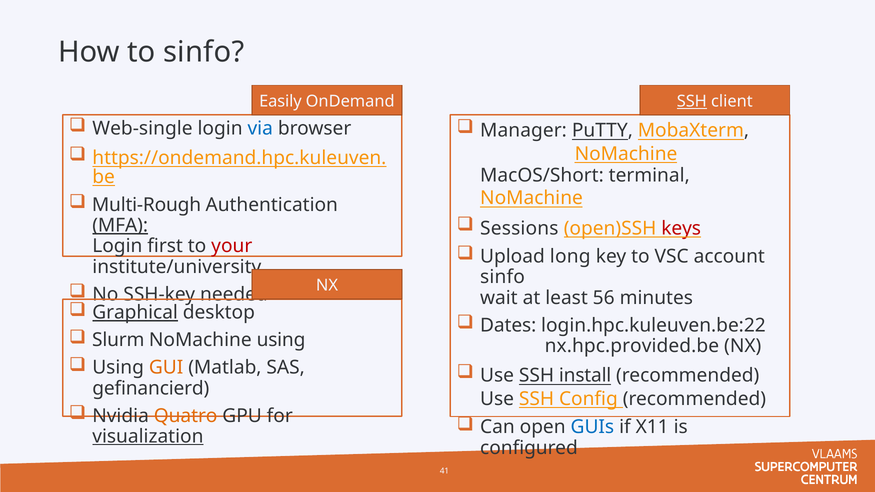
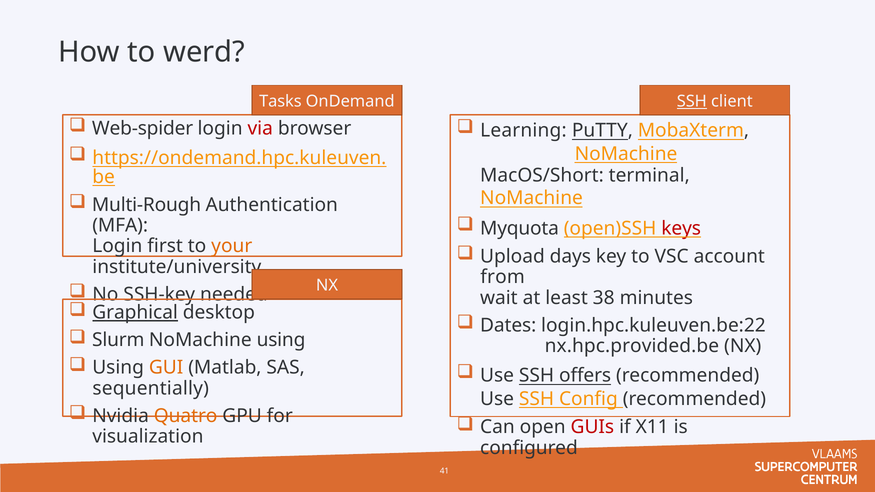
to sinfo: sinfo -> werd (204, 52)
Easily: Easily -> Tasks (280, 101)
Web-single: Web-single -> Web-spider (143, 128)
via colour: blue -> red (260, 128)
Manager: Manager -> Learning (523, 131)
Sessions: Sessions -> Myquota (520, 228)
MFA underline: present -> none (120, 226)
your colour: red -> orange (232, 246)
long: long -> days (570, 256)
sinfo: sinfo -> from (503, 277)
56: 56 -> 38 (604, 298)
install: install -> offers (585, 376)
gefinancierd: gefinancierd -> sequentially (151, 388)
GUIs colour: blue -> red (592, 427)
visualization underline: present -> none (148, 437)
